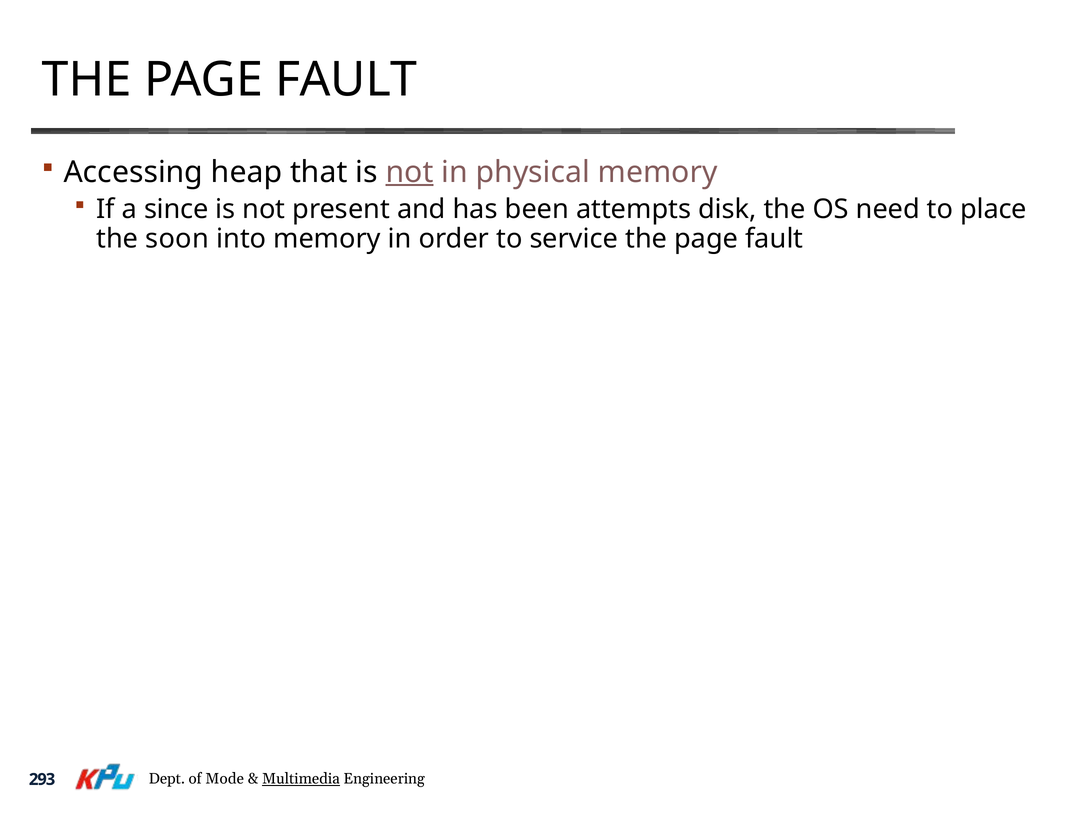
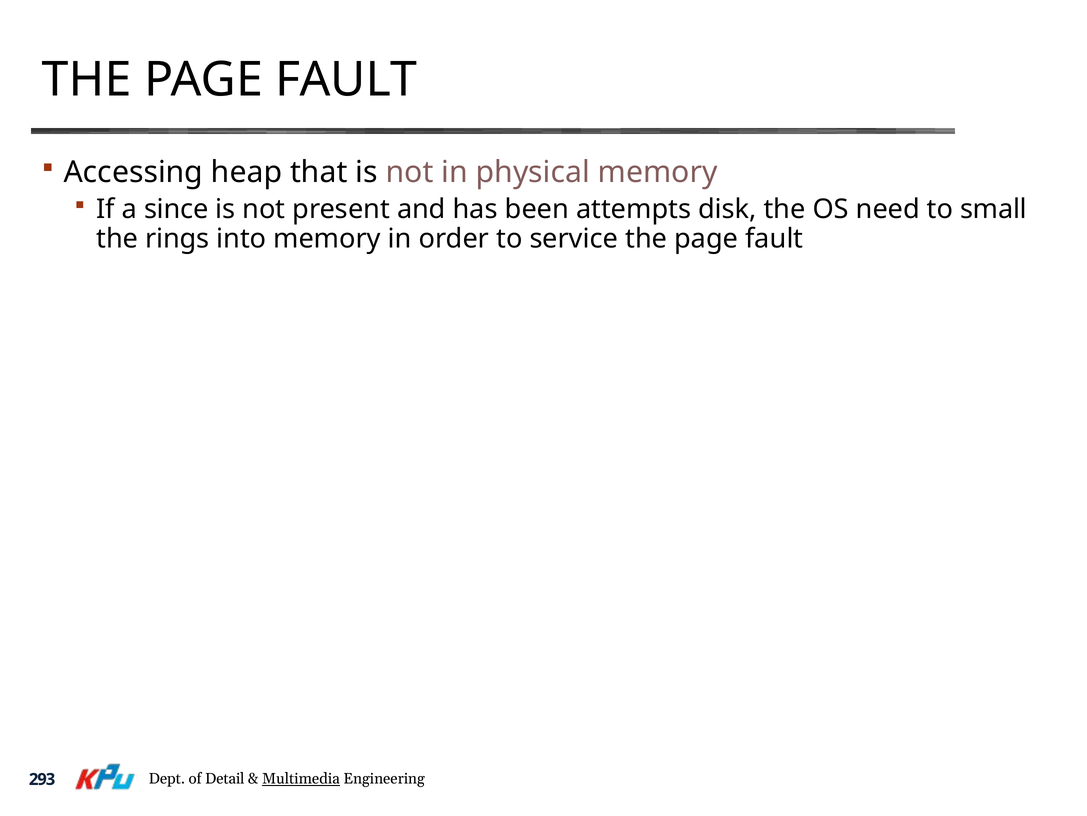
not underline: present -> none (410, 172)
place: place -> small (994, 209)
soon: soon -> rings (177, 238)
Mode: Mode -> Detail (225, 778)
